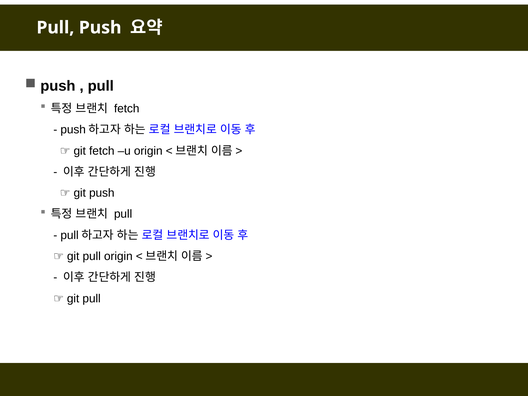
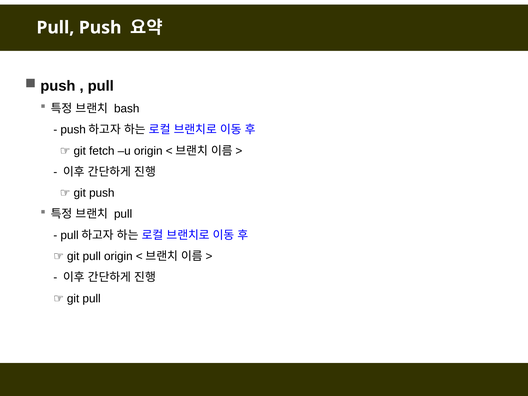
fetch: fetch -> bash (127, 109)
